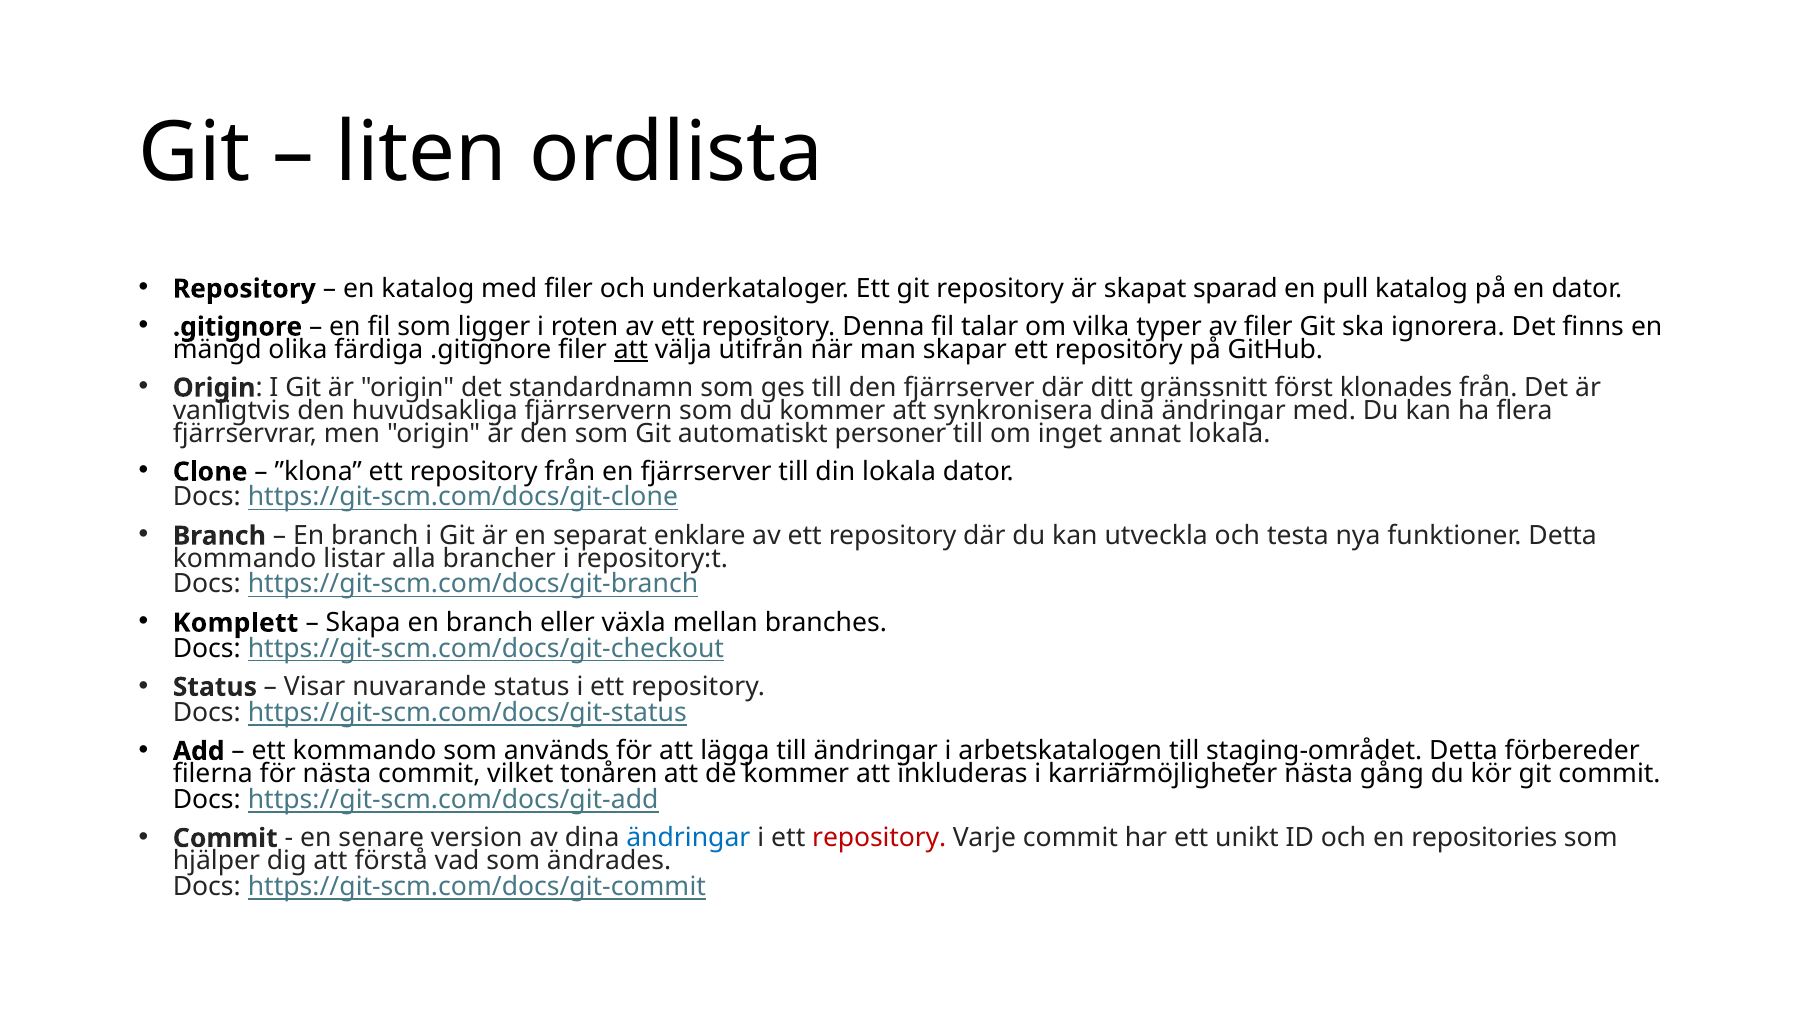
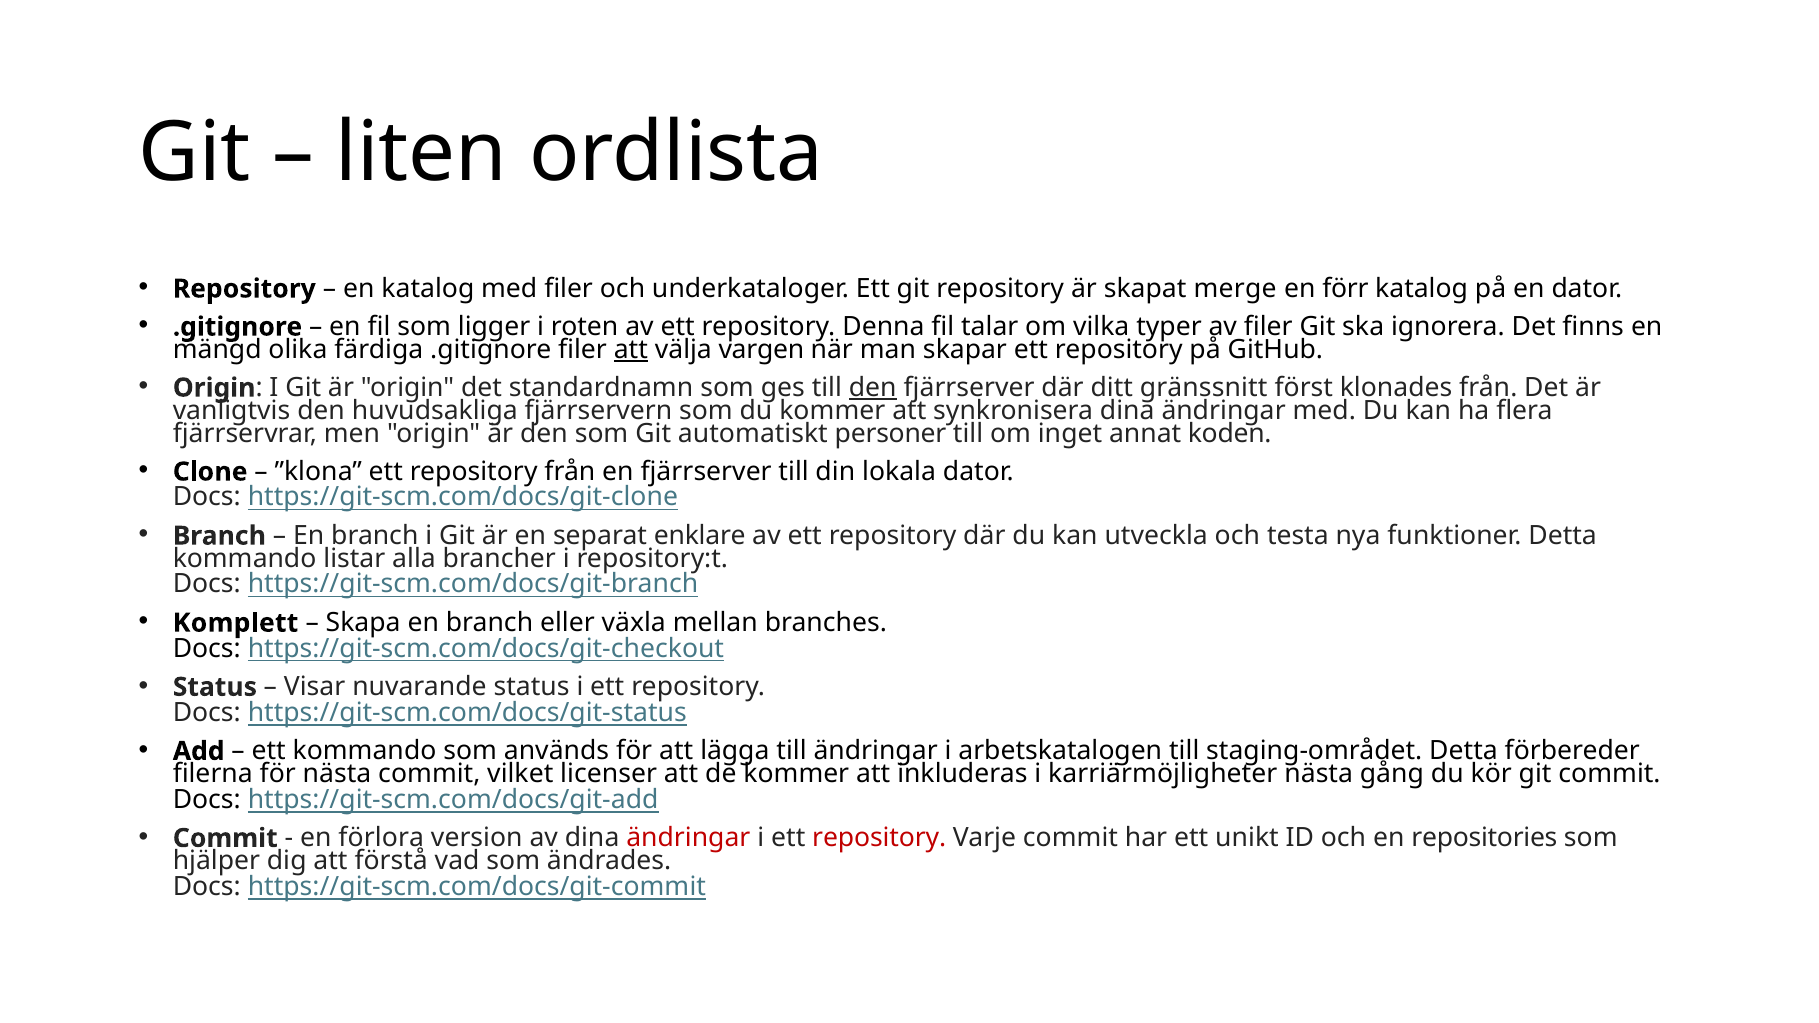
sparad: sparad -> merge (1235, 289)
pull: pull -> förr (1345, 289)
utifrån: utifrån -> vargen (761, 350)
den underline: none -> present (873, 388)
annat lokala: lokala -> koden (1230, 434)
tonåren: tonåren -> licenser (609, 774)
senare: senare -> förlora (381, 838)
ändringar colour: blue -> red (688, 838)
